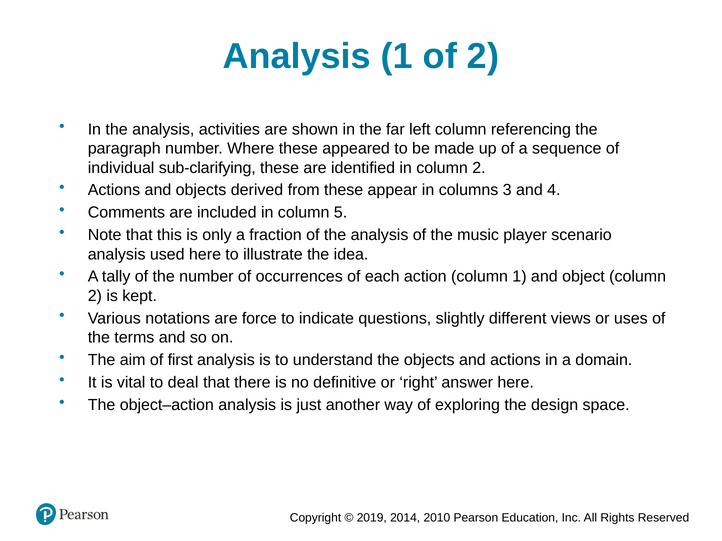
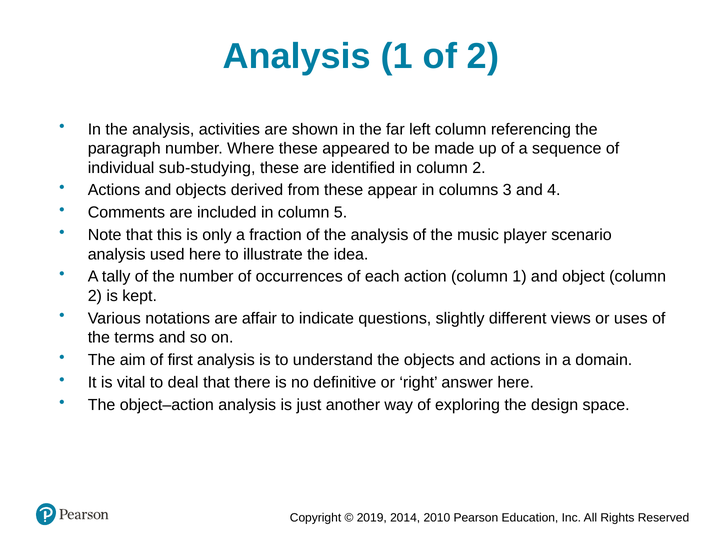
sub-clarifying: sub-clarifying -> sub-studying (207, 168)
force: force -> affair (259, 319)
